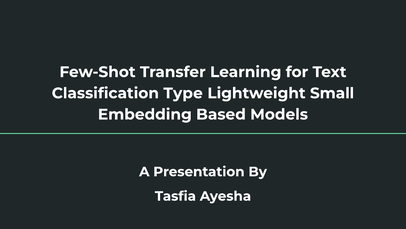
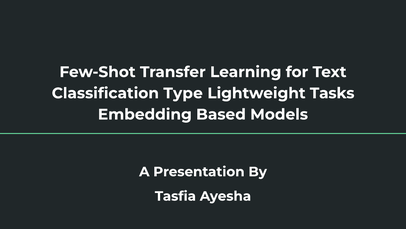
Small: Small -> Tasks (332, 93)
